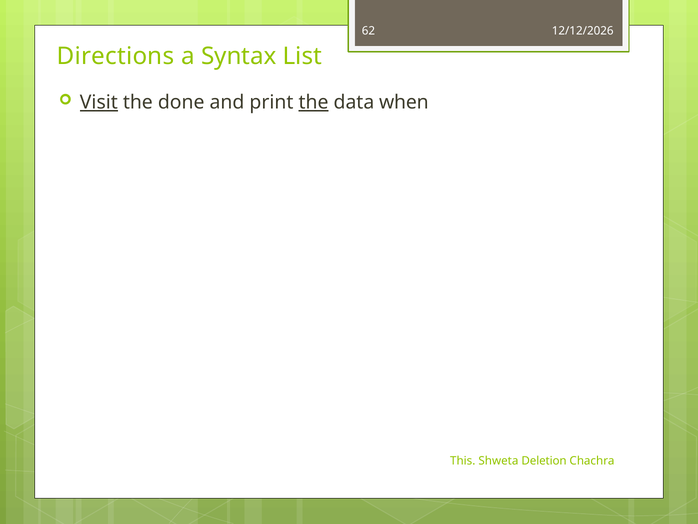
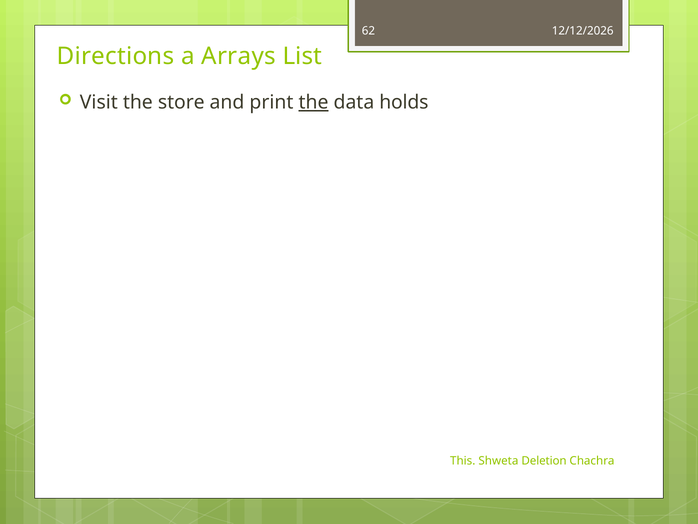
Syntax: Syntax -> Arrays (239, 56)
Visit underline: present -> none (99, 102)
done: done -> store (181, 102)
when: when -> holds (404, 102)
